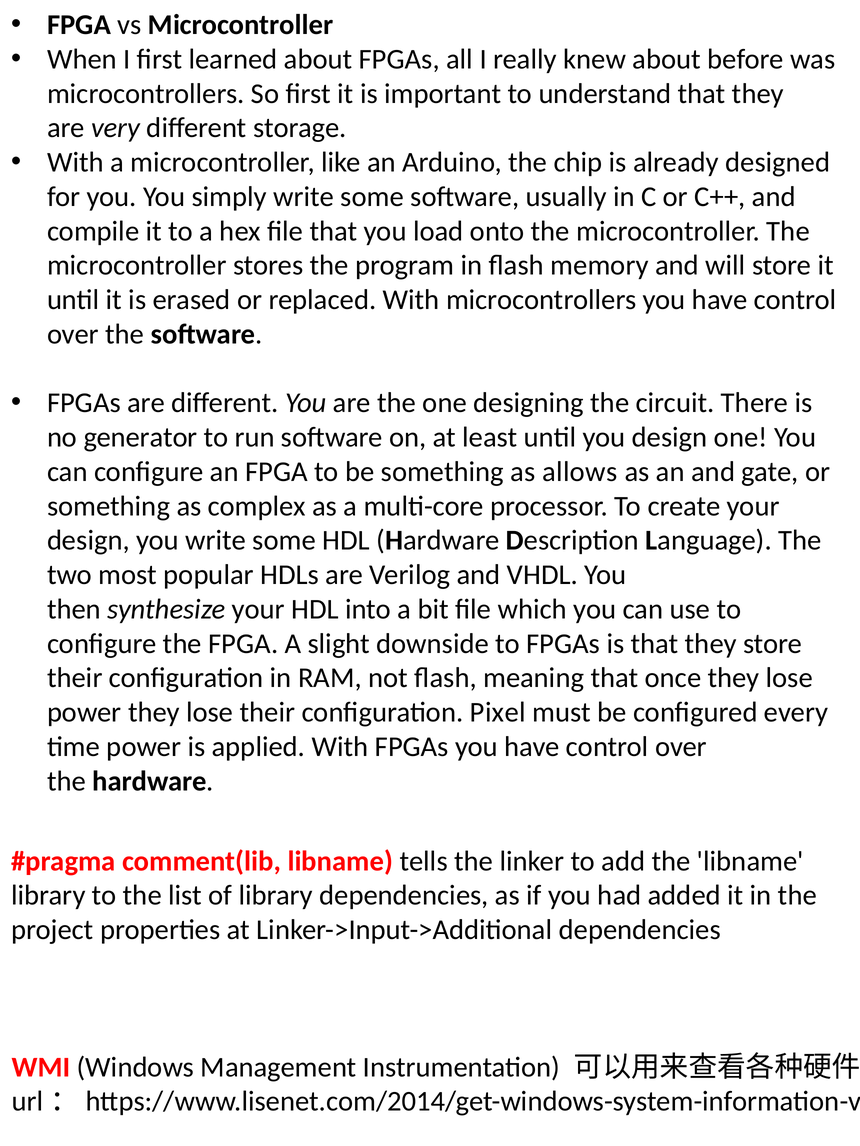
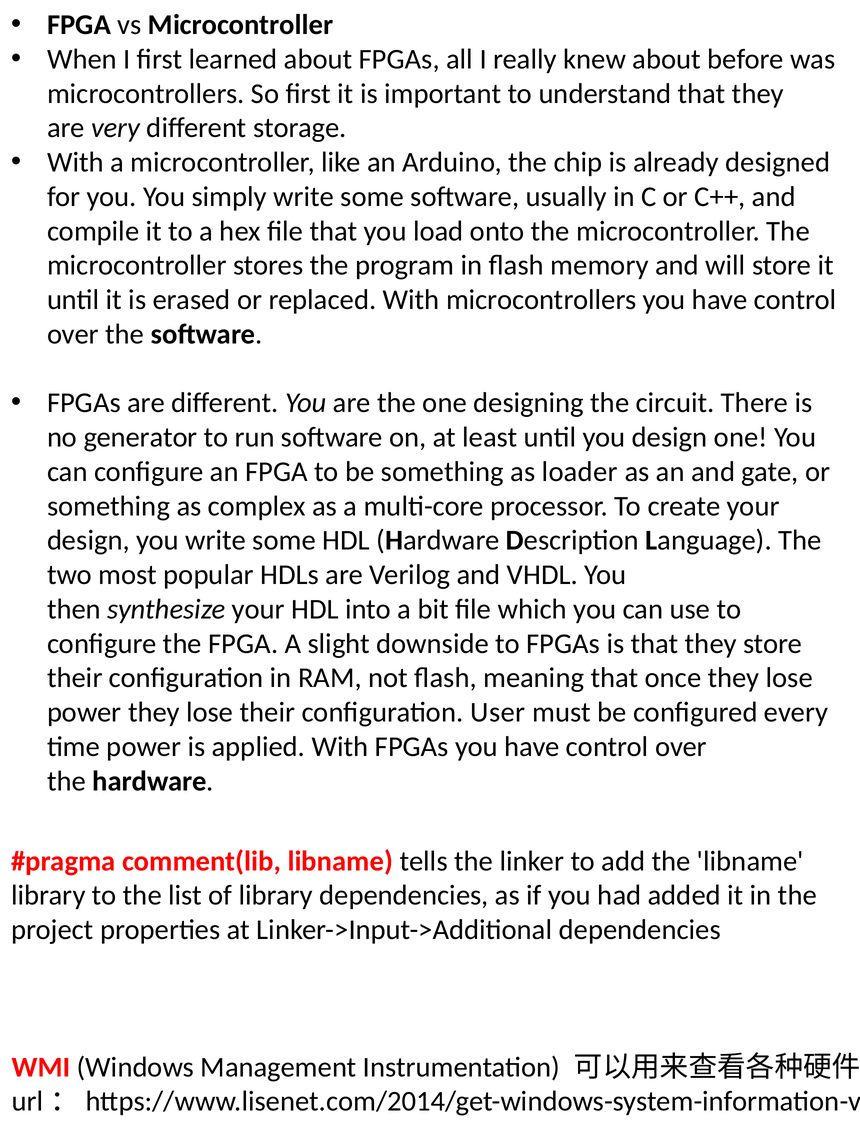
allows: allows -> loader (580, 472)
Pixel: Pixel -> User (498, 713)
